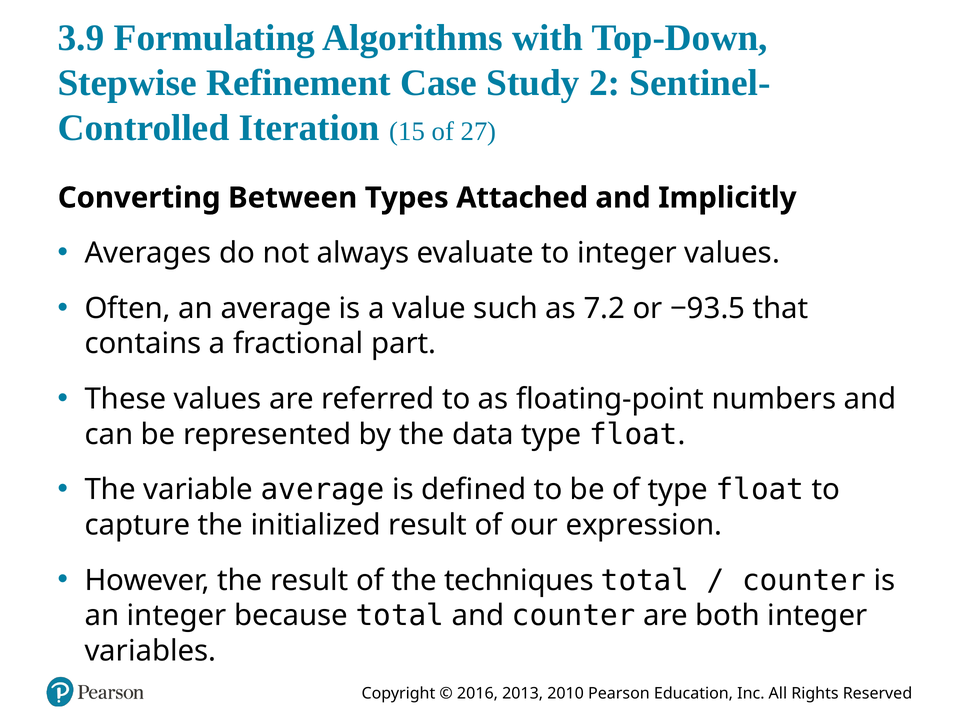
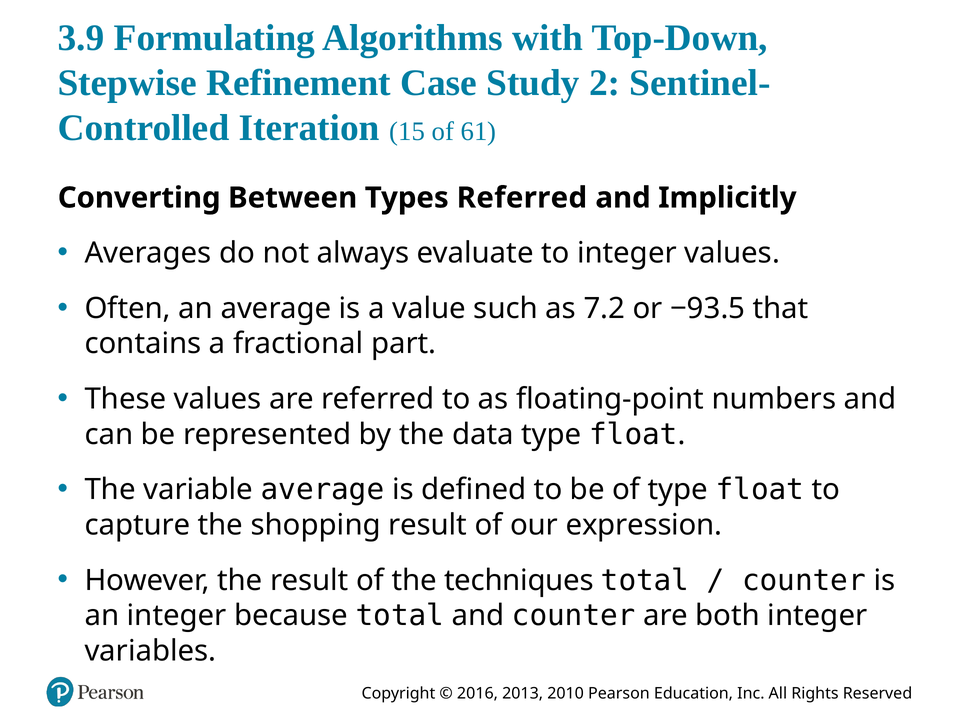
27: 27 -> 61 (479, 132)
Types Attached: Attached -> Referred (522, 198)
initialized: initialized -> shopping (316, 525)
